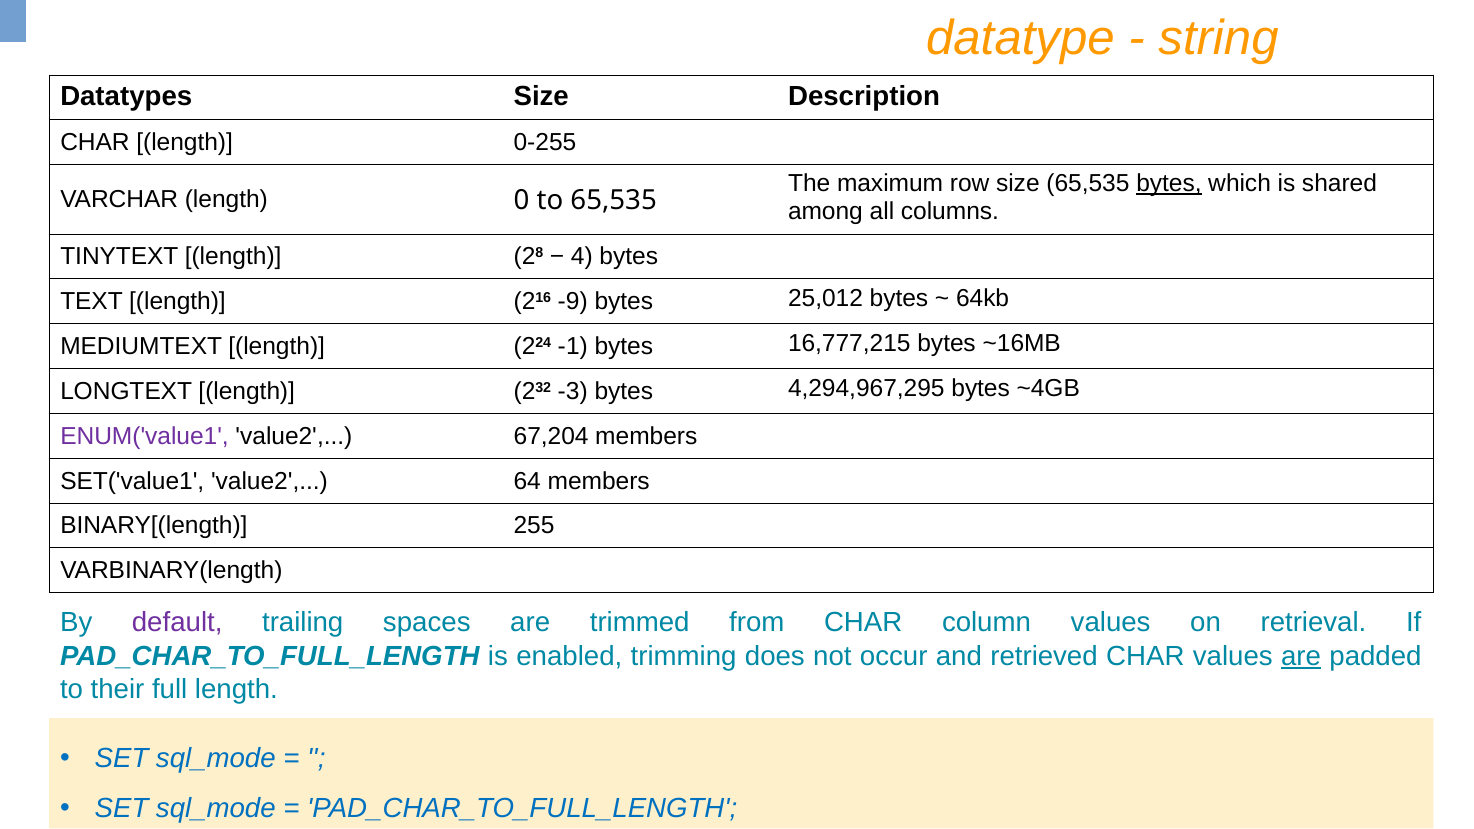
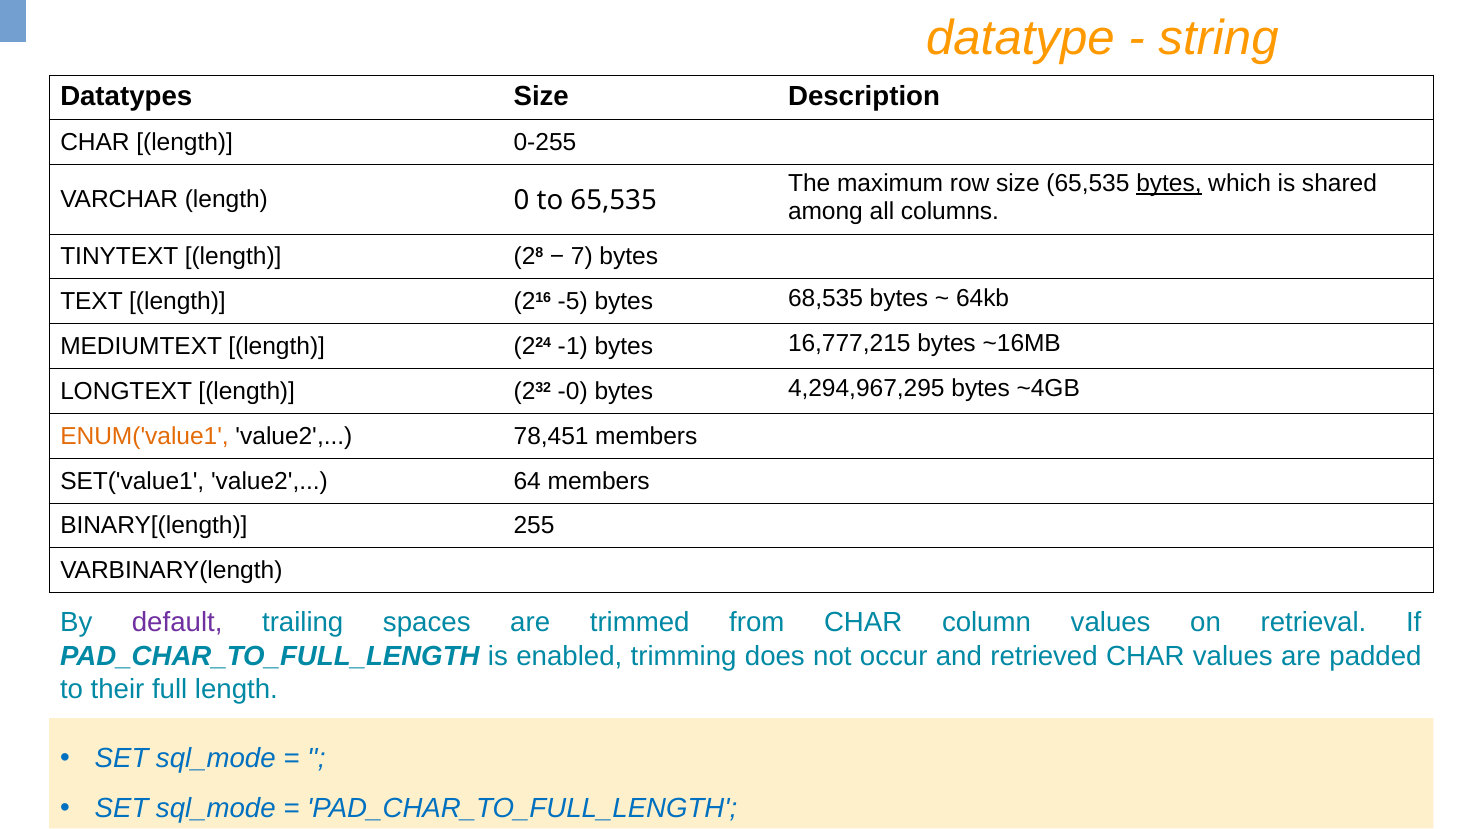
4: 4 -> 7 (582, 257)
-9: -9 -> -5 (573, 302)
25,012: 25,012 -> 68,535 (826, 299)
-3: -3 -> -0 (573, 391)
ENUM('value1 colour: purple -> orange (145, 436)
67,204: 67,204 -> 78,451 (551, 436)
are underline: present -> none (1301, 656)
